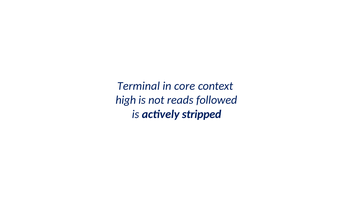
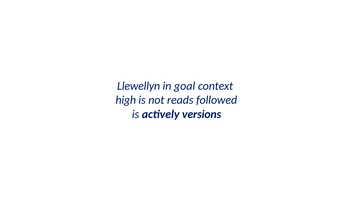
Terminal: Terminal -> Llewellyn (139, 86)
core: core -> goal (185, 86)
stripped: stripped -> versions (202, 114)
